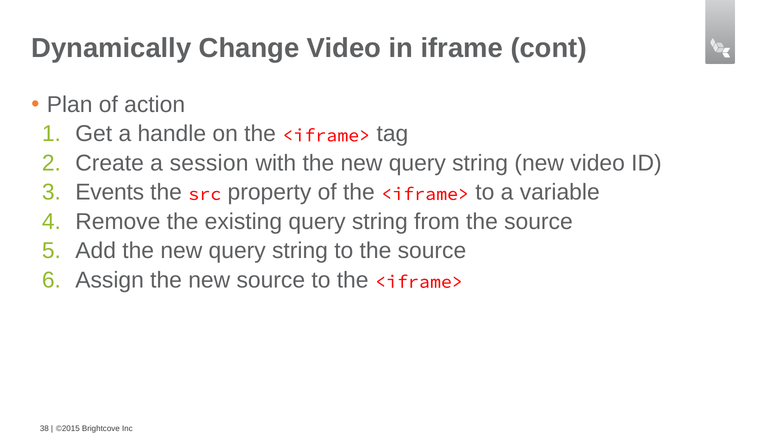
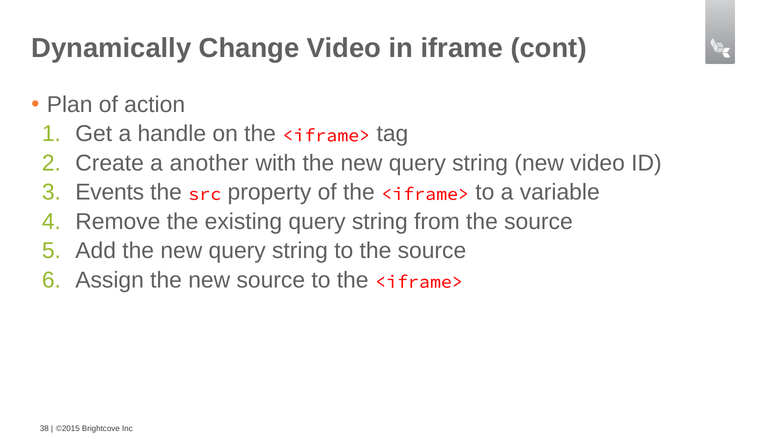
session: session -> another (209, 163)
